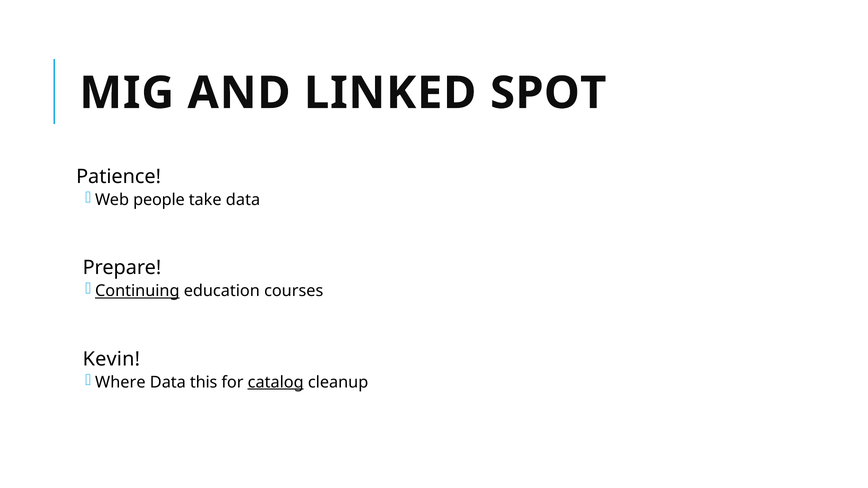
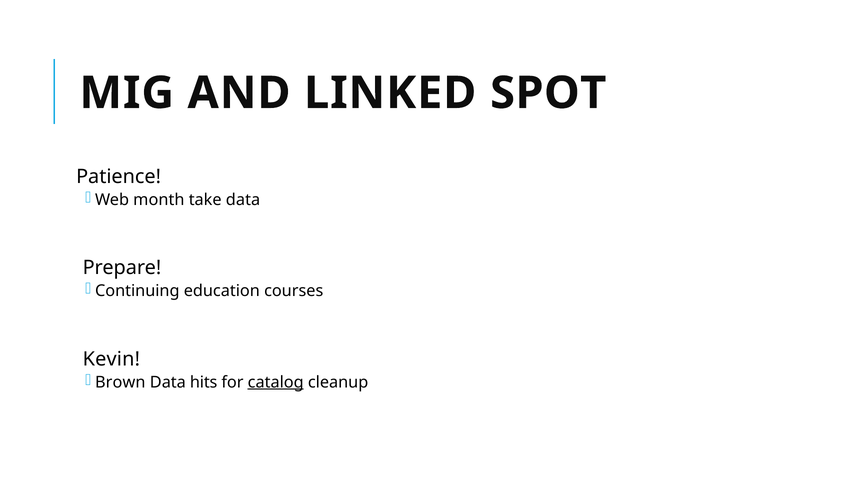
people: people -> month (159, 200)
Continuing underline: present -> none (137, 291)
Where: Where -> Brown (120, 382)
this: this -> hits (204, 382)
